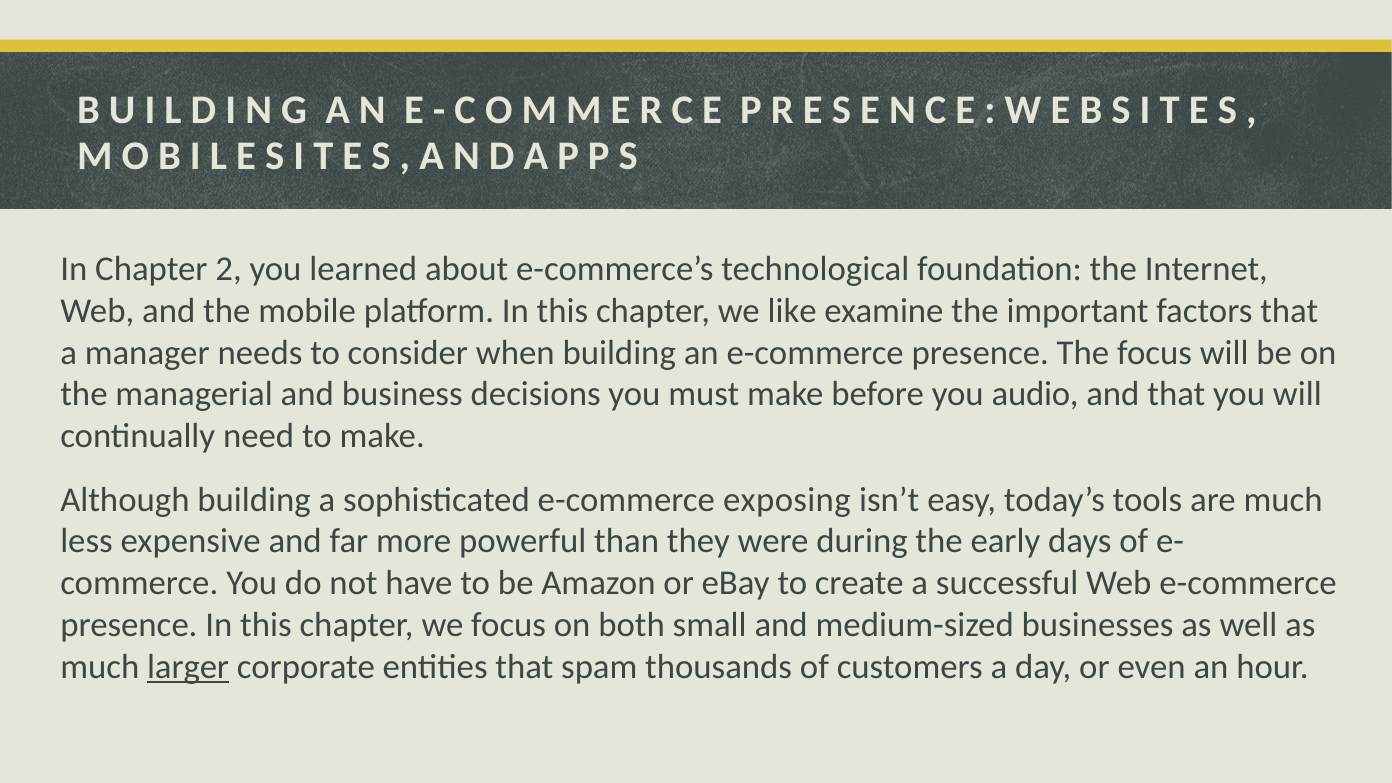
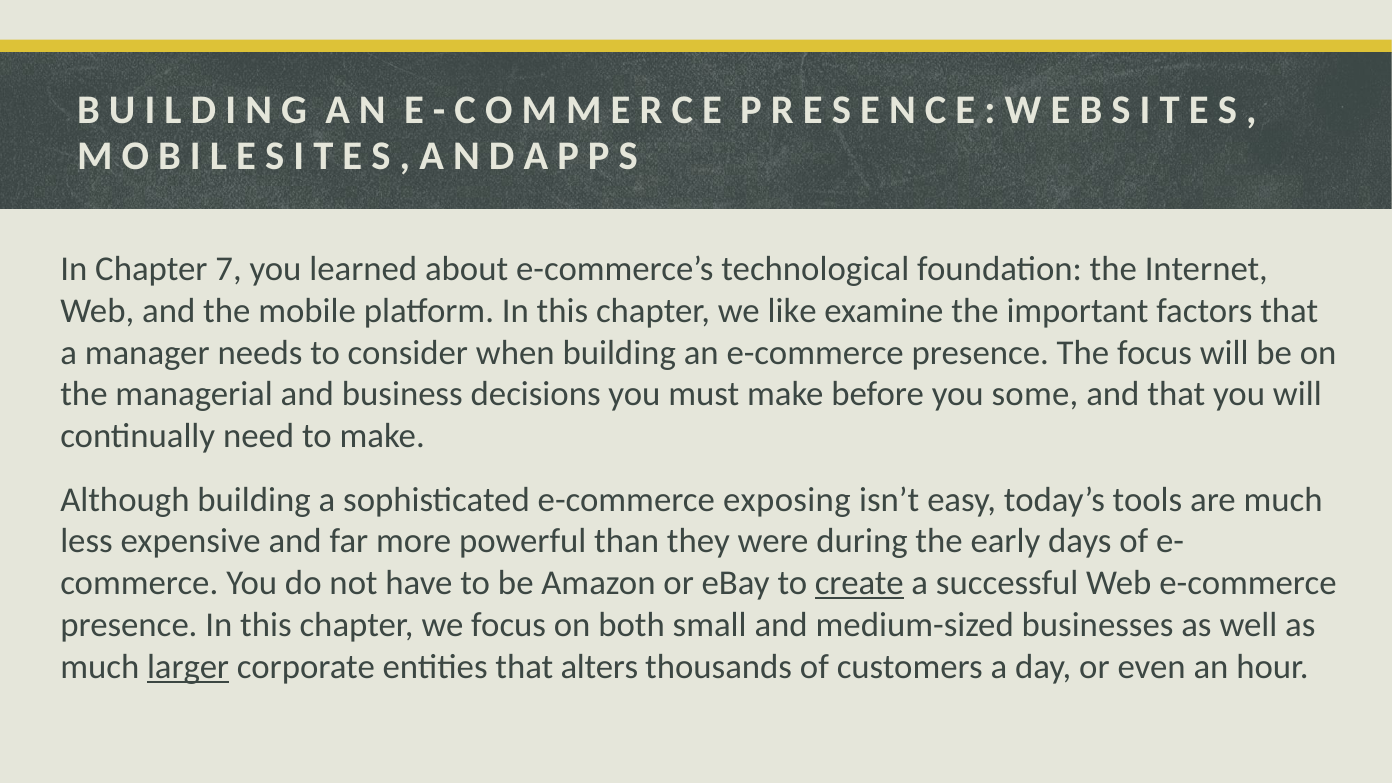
2: 2 -> 7 (229, 269)
audio: audio -> some (1035, 394)
create underline: none -> present (859, 583)
spam: spam -> alters (599, 667)
